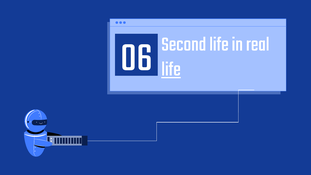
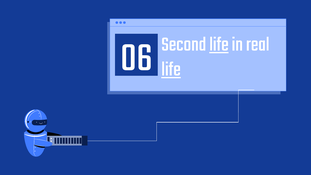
life underline: none -> present (219, 44)
